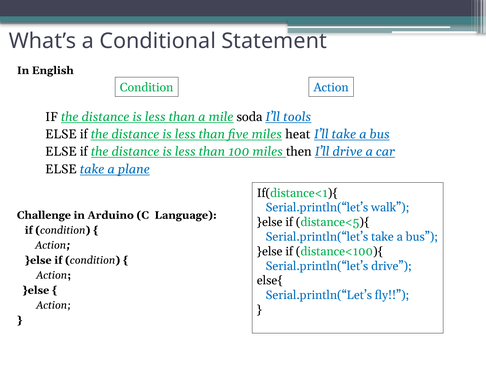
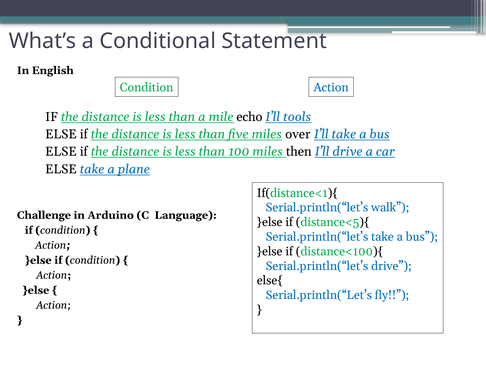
soda: soda -> echo (249, 117)
heat: heat -> over (298, 134)
